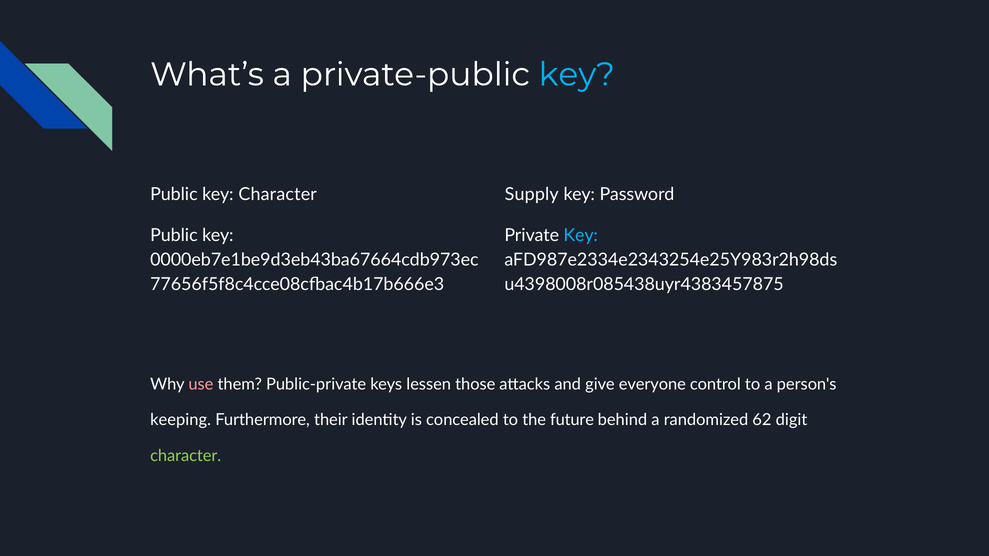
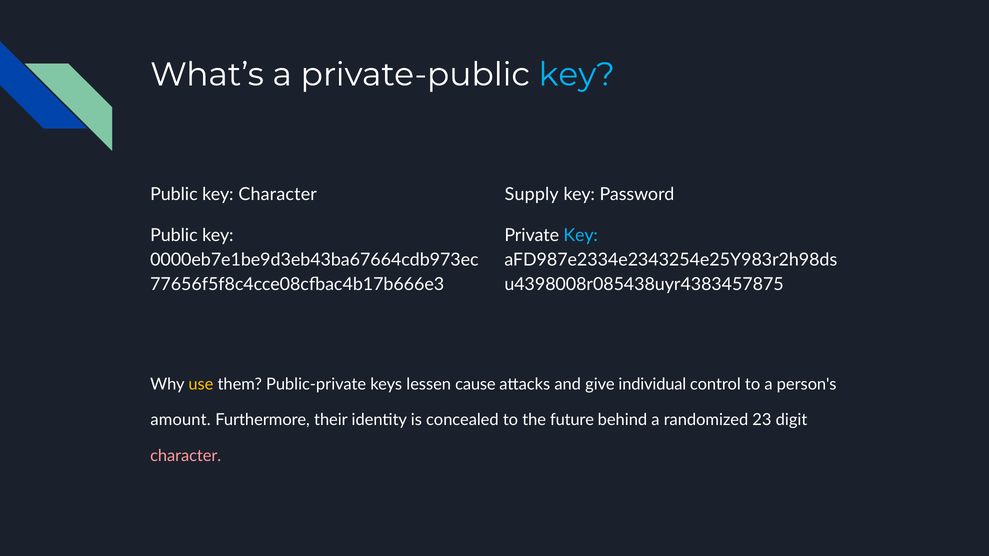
use colour: pink -> yellow (201, 385)
those: those -> cause (475, 385)
everyone: everyone -> individual (652, 385)
keeping: keeping -> amount (181, 420)
62: 62 -> 23 (762, 420)
character colour: light green -> pink (186, 456)
